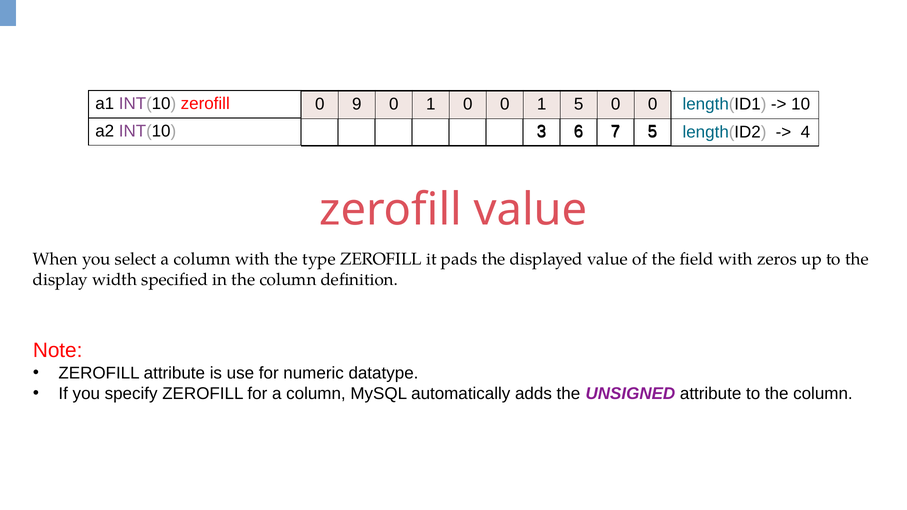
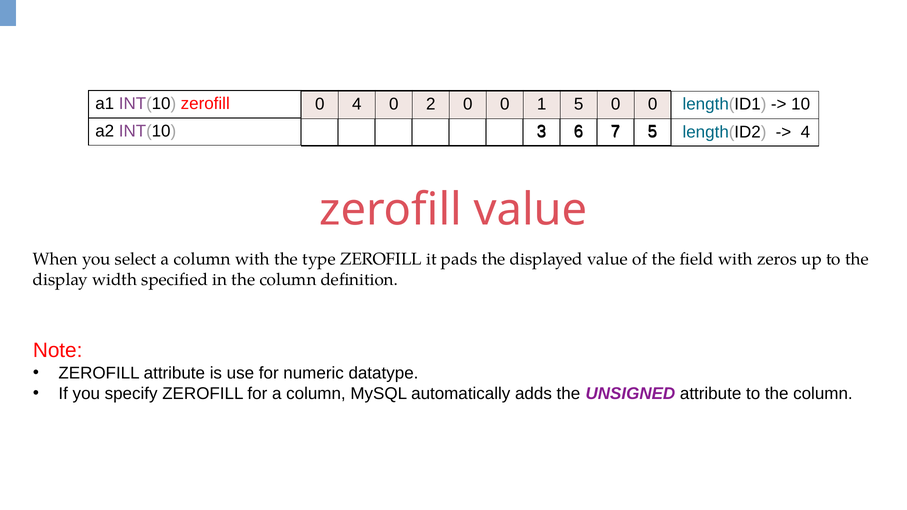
0 9: 9 -> 4 (357, 104)
1: 1 -> 2 (431, 104)
